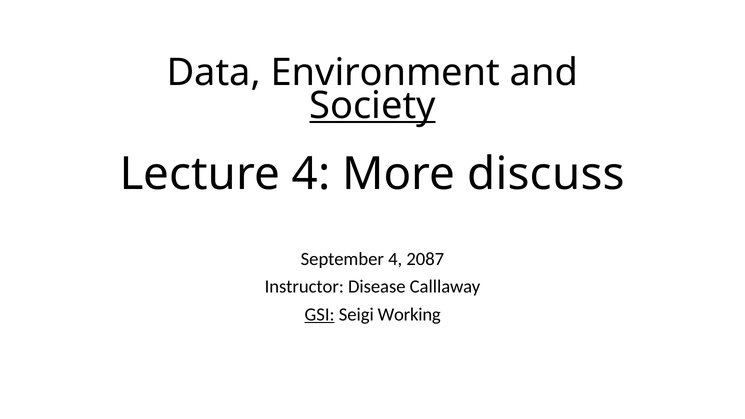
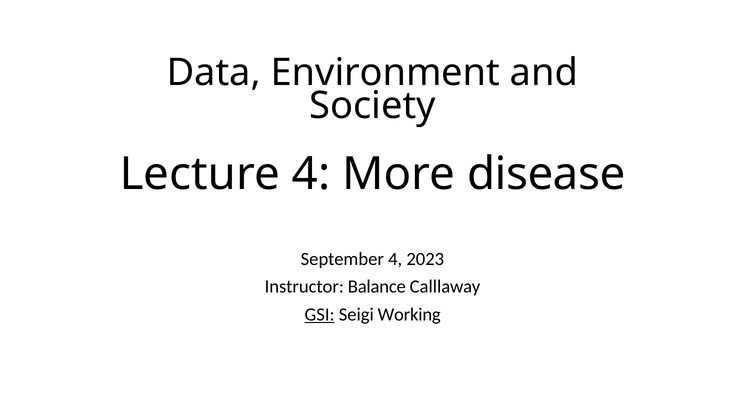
Society underline: present -> none (372, 106)
discuss: discuss -> disease (546, 174)
2087: 2087 -> 2023 (425, 259)
Disease: Disease -> Balance (377, 287)
